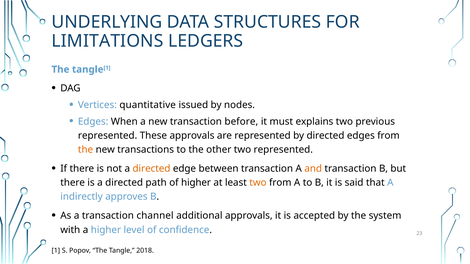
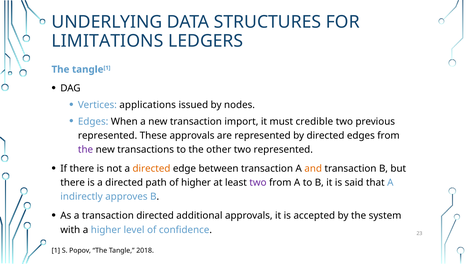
quantitative: quantitative -> applications (148, 105)
before: before -> import (241, 122)
explains: explains -> credible (314, 122)
the colour: orange -> purple (86, 150)
two colour: orange -> purple (258, 183)
transaction channel: channel -> directed (155, 216)
